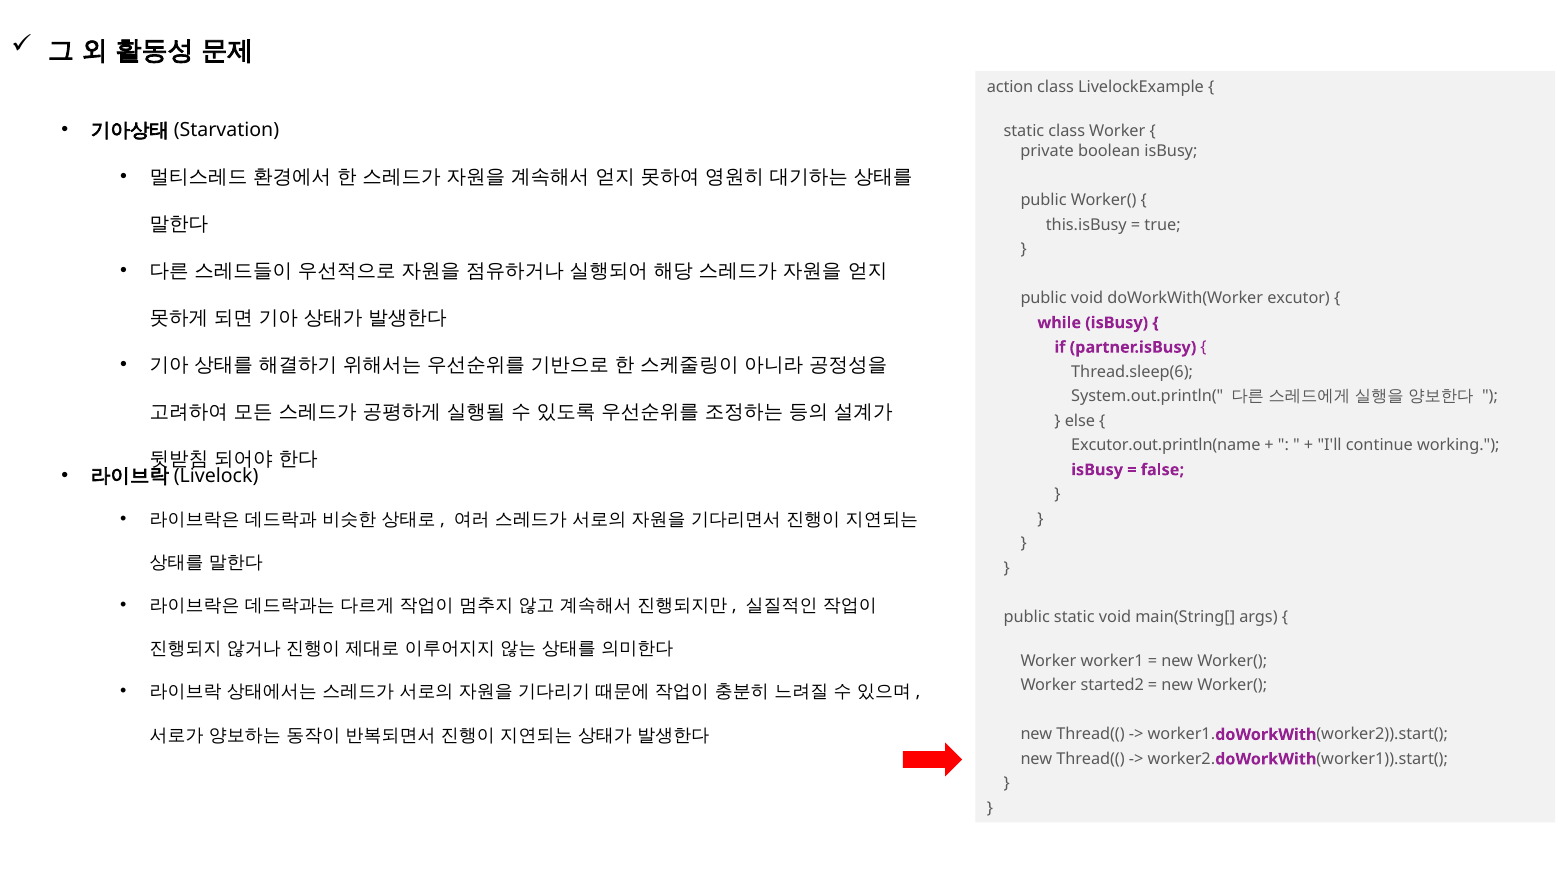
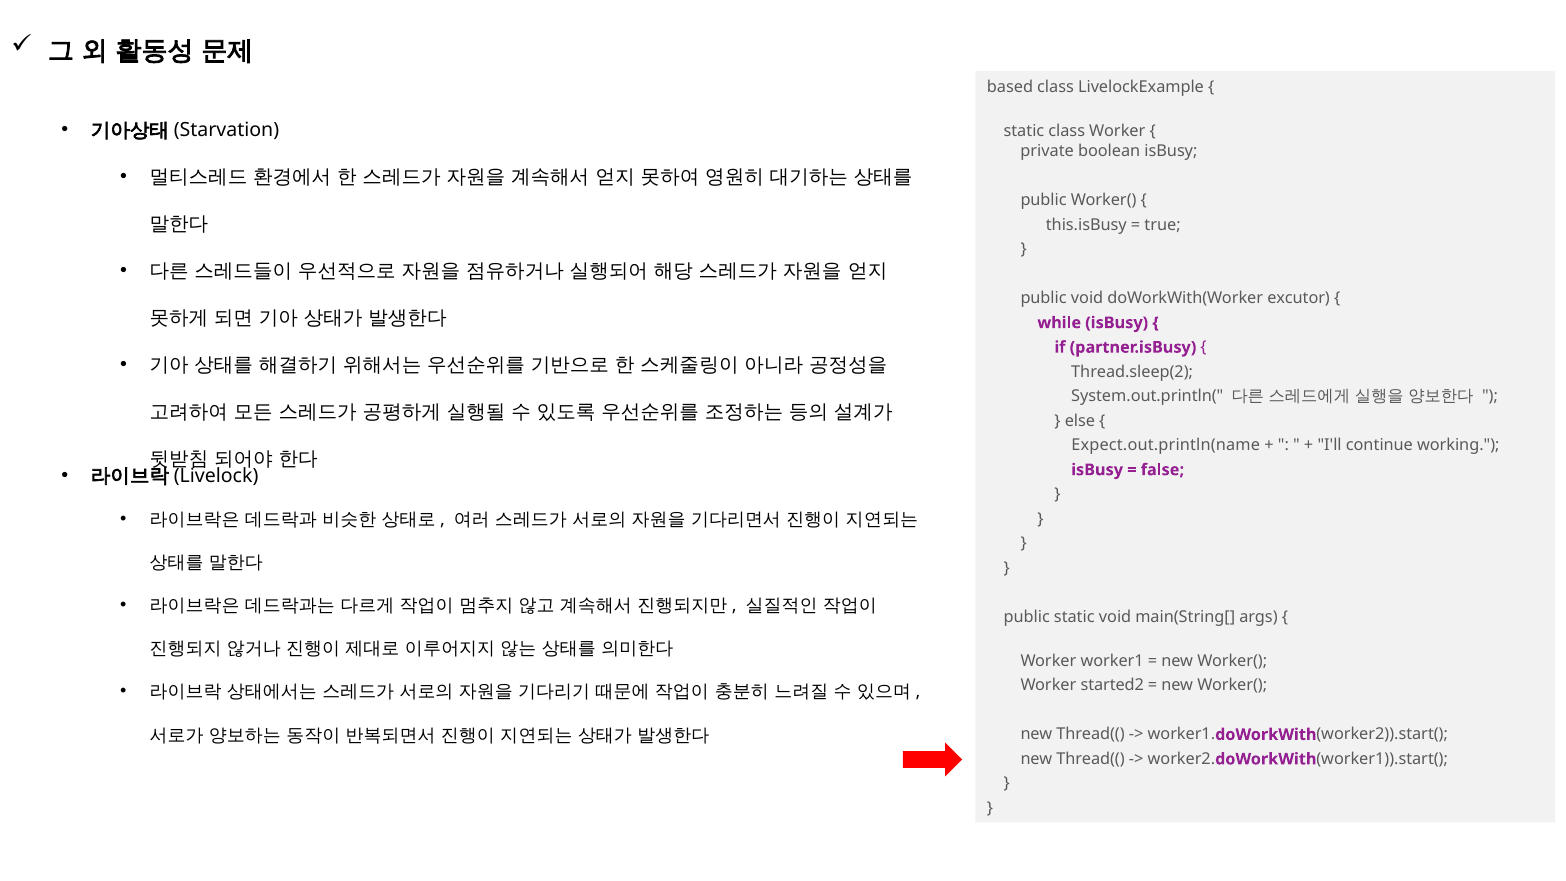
action: action -> based (1010, 87)
Thread.sleep(6: Thread.sleep(6 -> Thread.sleep(2 (1132, 372)
Excutor.out.println(name: Excutor.out.println(name -> Expect.out.println(name (1166, 445)
